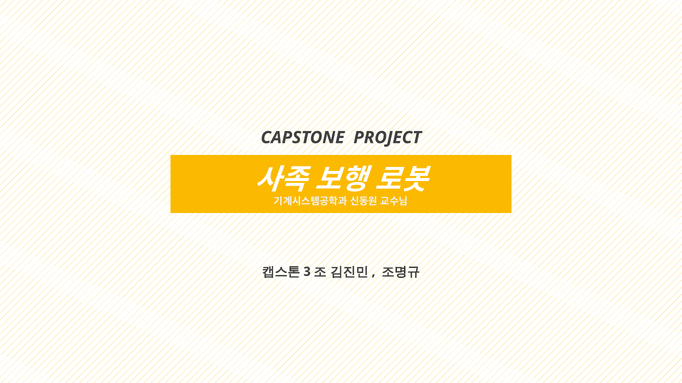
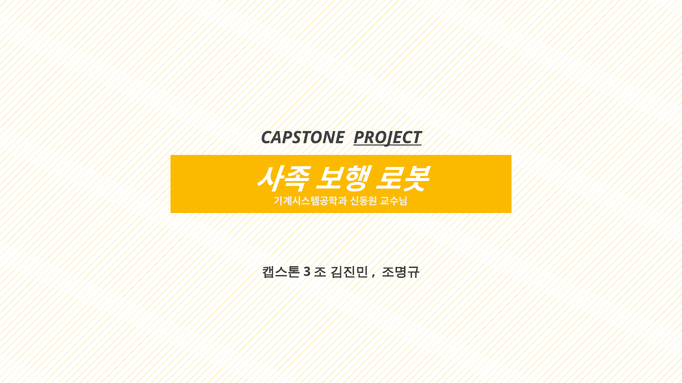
PROJECT underline: none -> present (387, 138)
